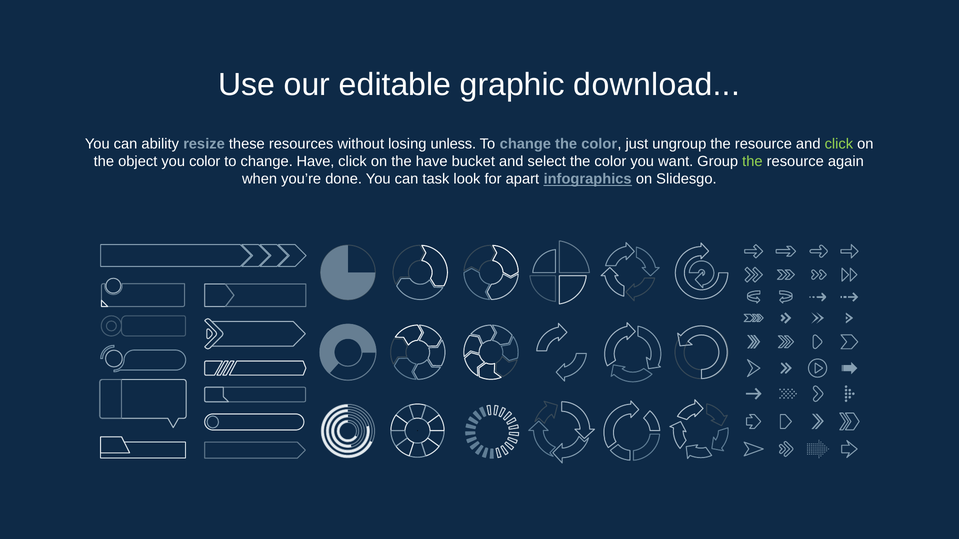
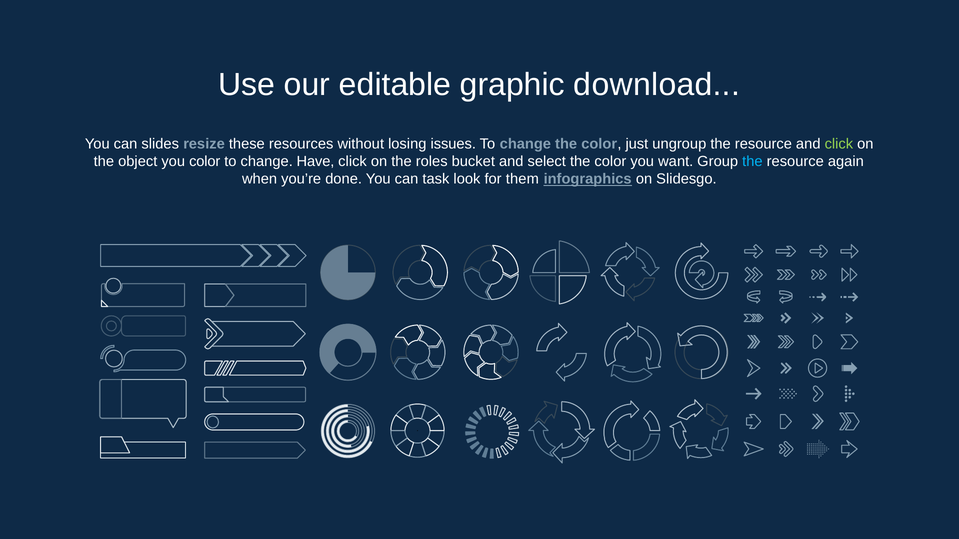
ability: ability -> slides (160, 144)
unless: unless -> issues (453, 144)
the have: have -> roles (432, 162)
the colour: light green -> light blue (752, 162)
apart: apart -> them (522, 179)
